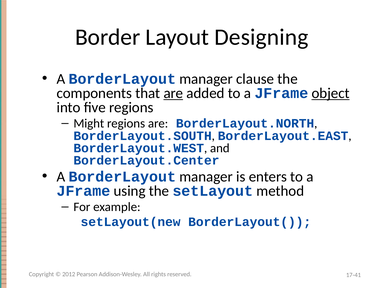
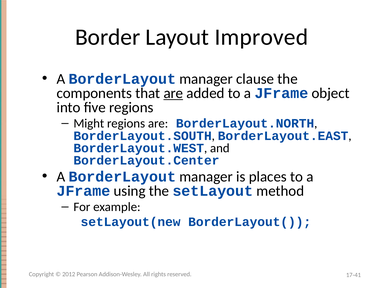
Designing: Designing -> Improved (261, 37)
object underline: present -> none (331, 93)
enters: enters -> places (268, 177)
